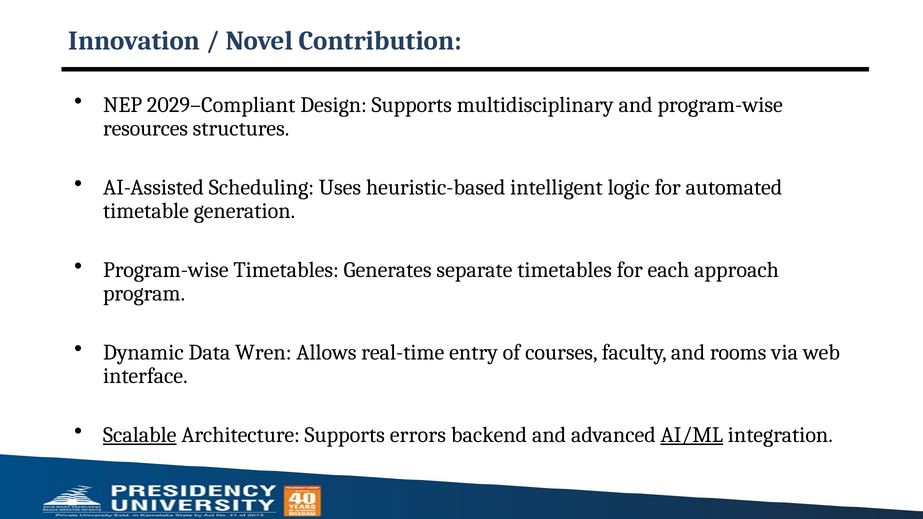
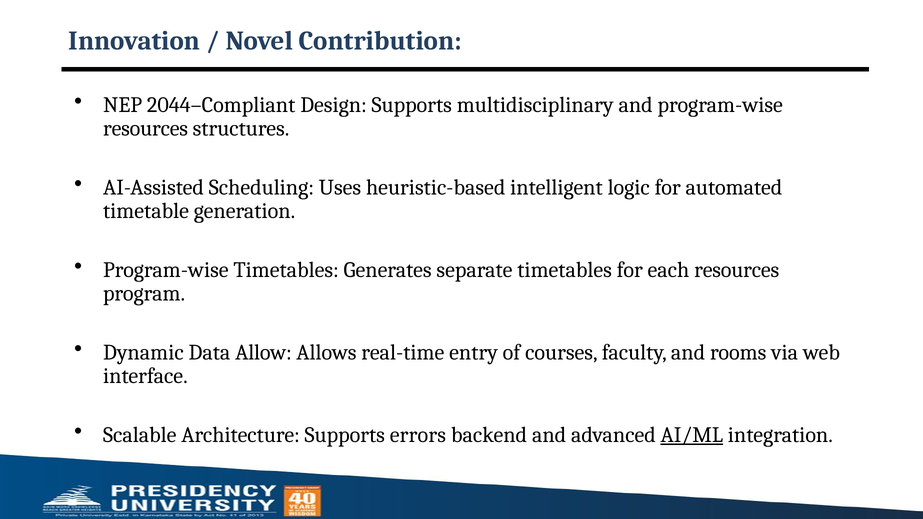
2029–Compliant: 2029–Compliant -> 2044–Compliant (221, 105)
each approach: approach -> resources (737, 270)
Wren: Wren -> Allow (264, 352)
Scalable underline: present -> none (140, 435)
